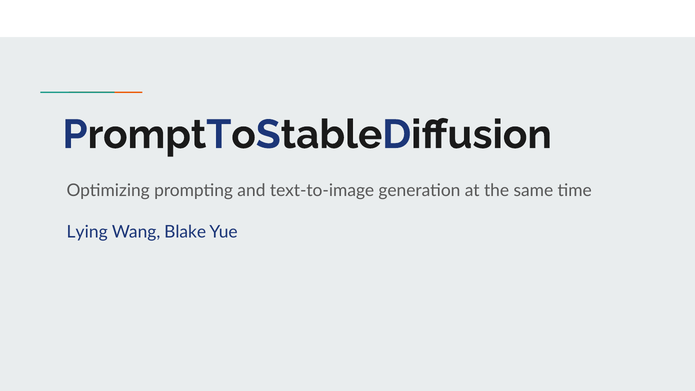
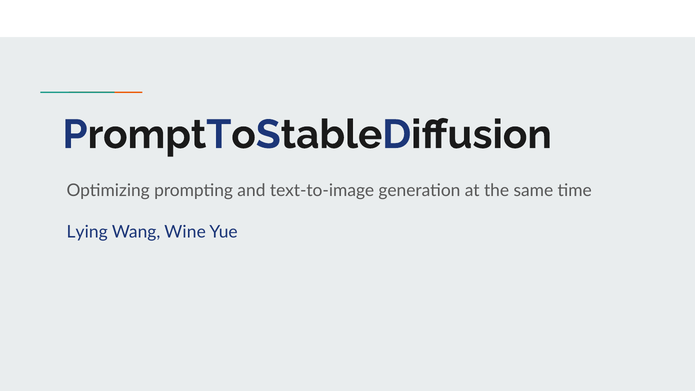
Blake: Blake -> Wine (185, 232)
